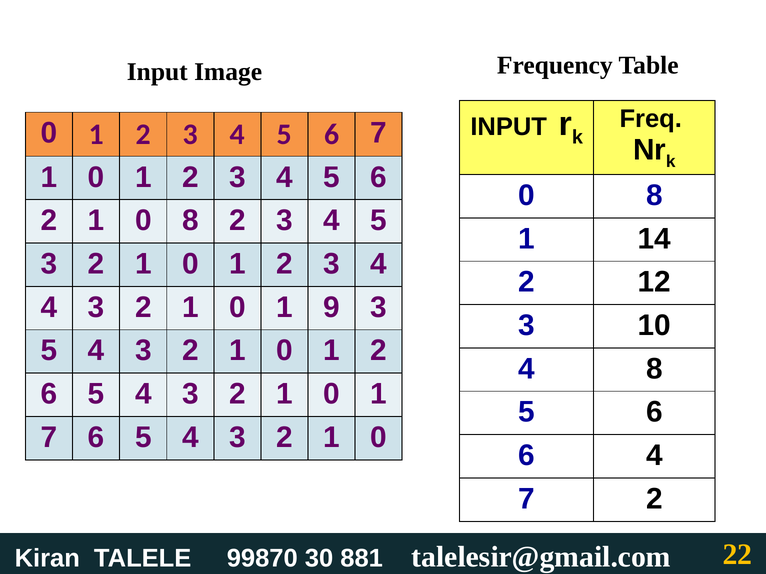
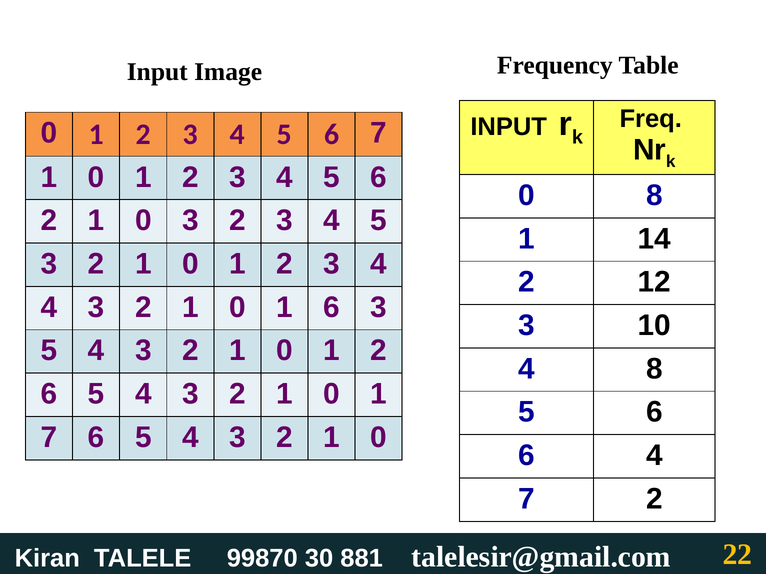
1 0 8: 8 -> 3 (190, 221)
1 9: 9 -> 6 (332, 308)
